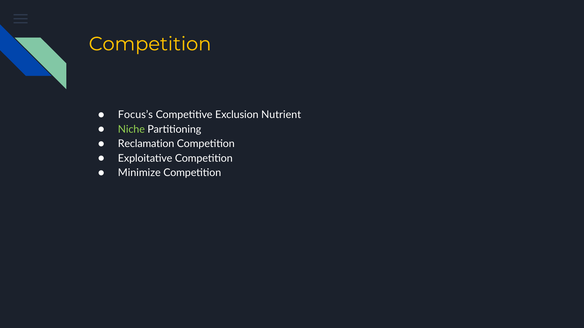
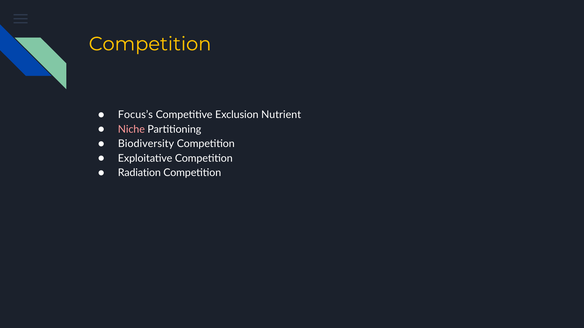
Niche colour: light green -> pink (131, 129)
Reclamation: Reclamation -> Biodiversity (146, 144)
Minimize: Minimize -> Radiation (139, 173)
